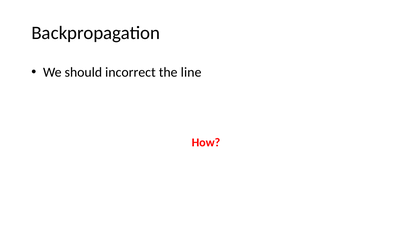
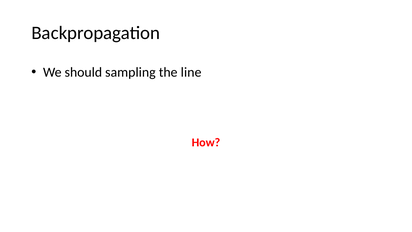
incorrect: incorrect -> sampling (130, 72)
